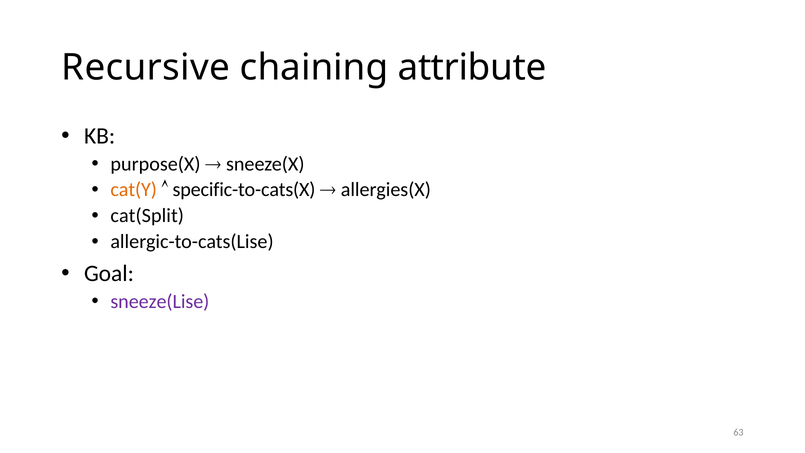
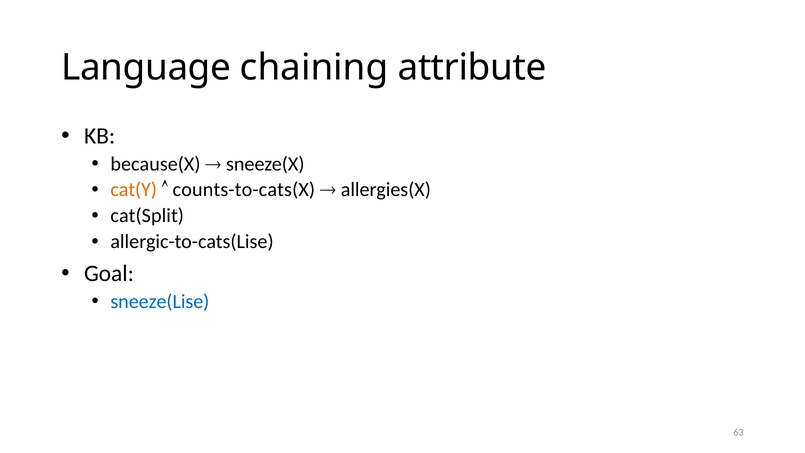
Recursive: Recursive -> Language (146, 68)
purpose(X: purpose(X -> because(X (155, 164)
specific-to-cats(X: specific-to-cats(X -> counts-to-cats(X (244, 190)
sneeze(Lise colour: purple -> blue (160, 301)
